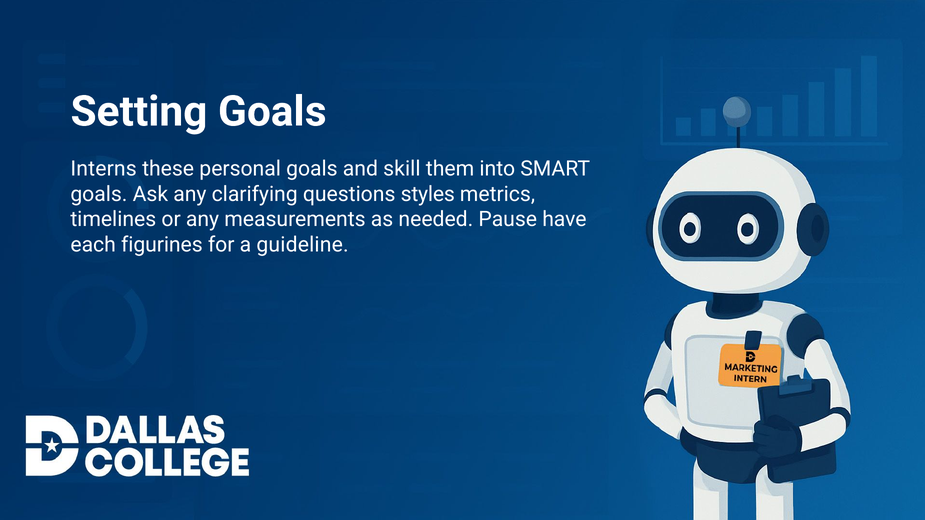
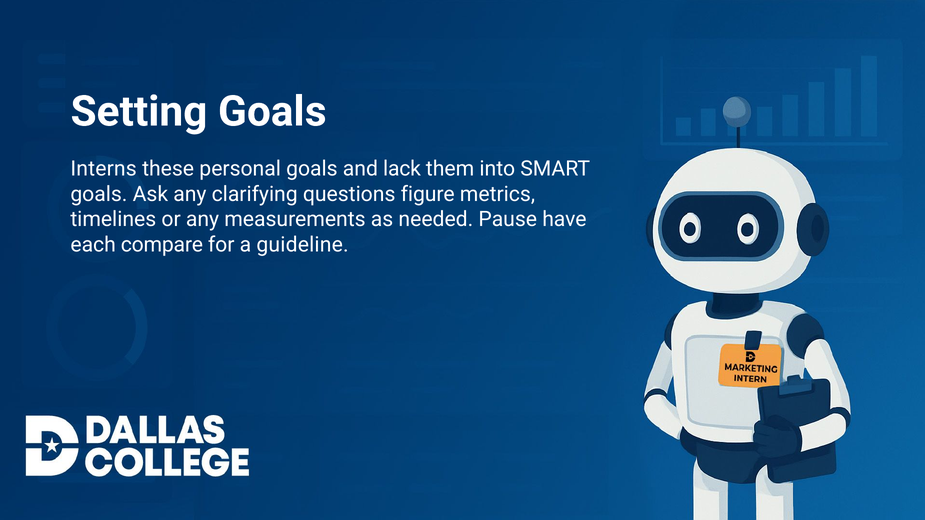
skill: skill -> lack (402, 169)
styles: styles -> figure (428, 194)
figurines: figurines -> compare (162, 245)
